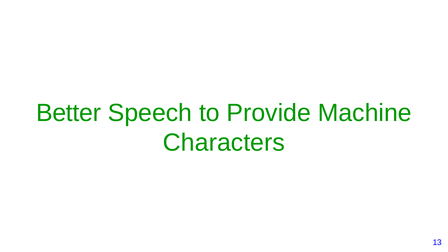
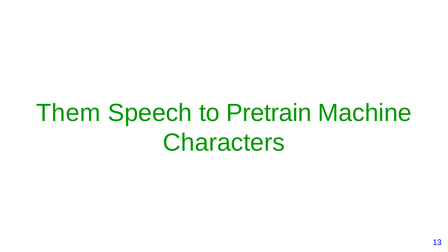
Better: Better -> Them (68, 113)
Provide: Provide -> Pretrain (269, 113)
